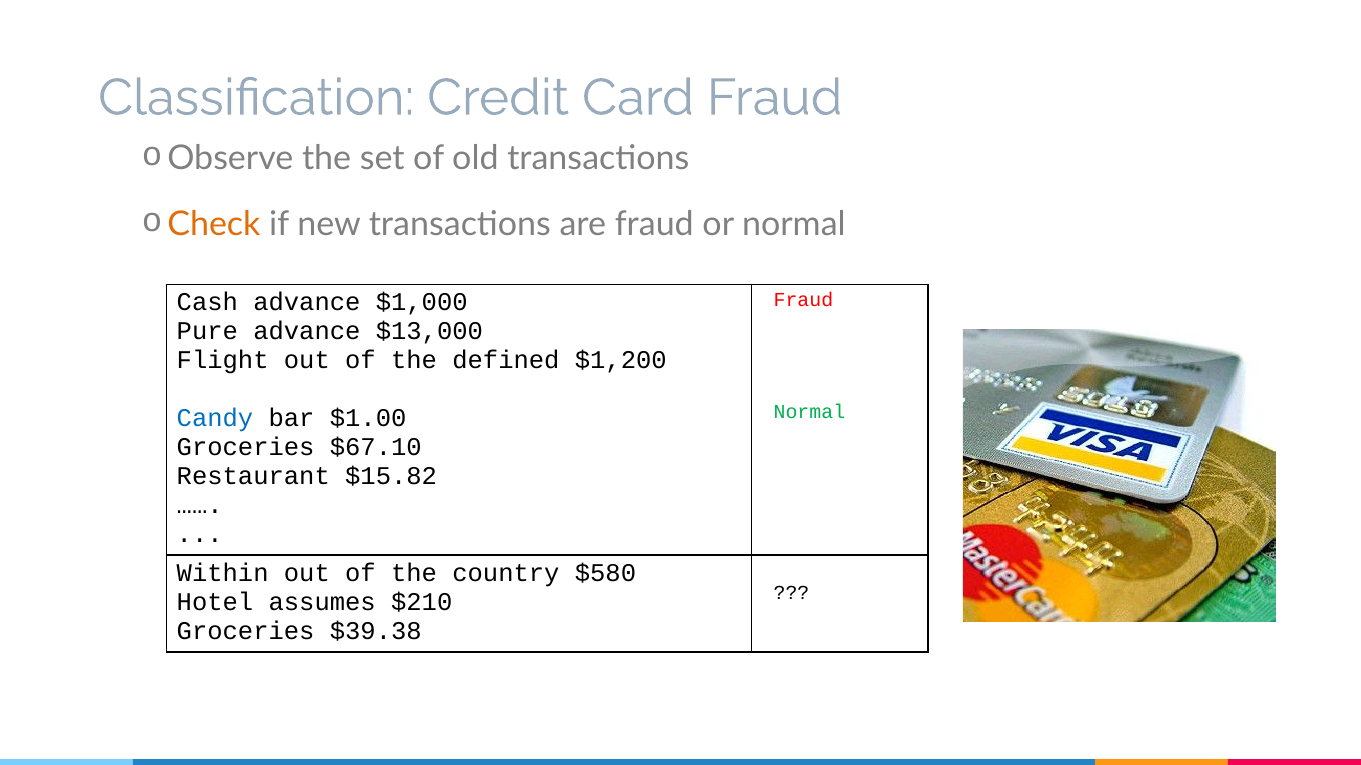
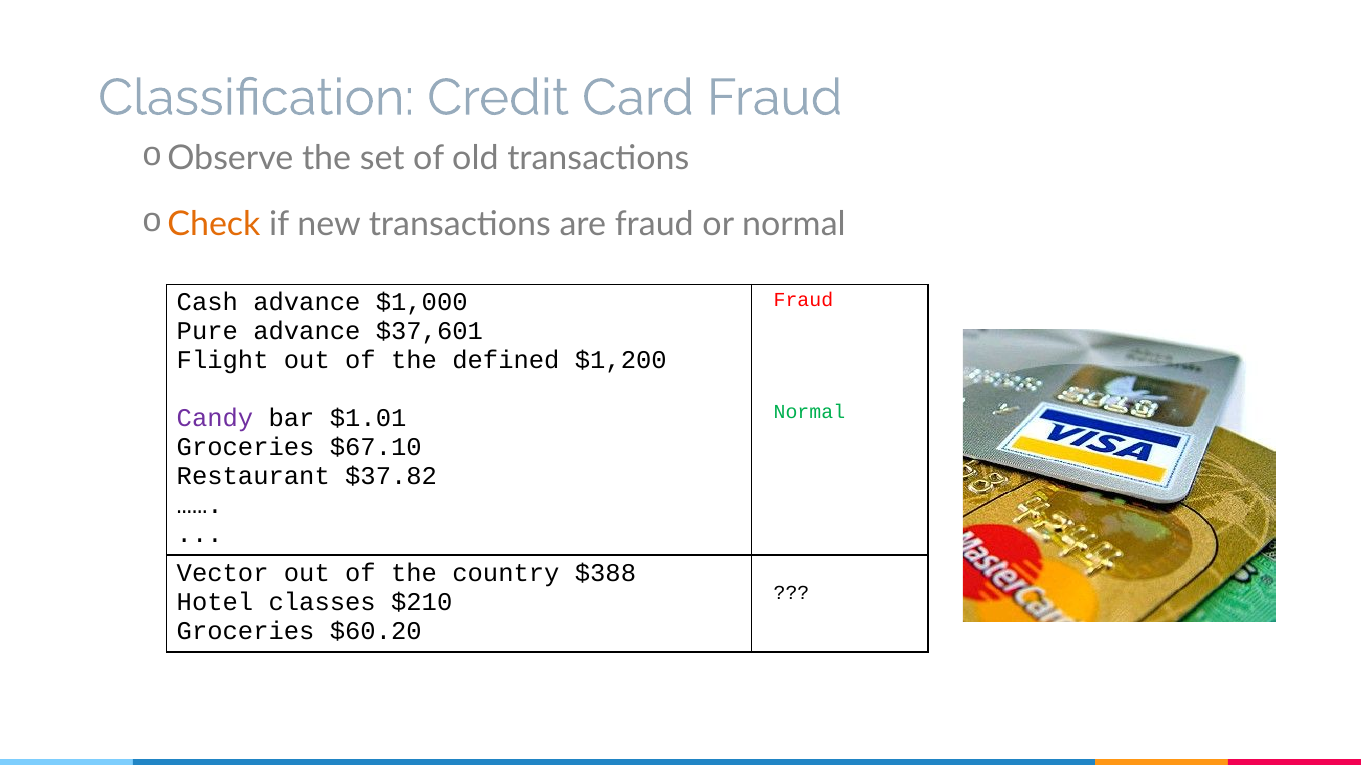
$13,000: $13,000 -> $37,601 (429, 332)
Candy colour: blue -> purple (215, 418)
$1.00: $1.00 -> $1.01 (368, 418)
$15.82: $15.82 -> $37.82 (391, 476)
Within: Within -> Vector (223, 573)
$580: $580 -> $388 (605, 573)
assumes: assumes -> classes (322, 602)
$39.38: $39.38 -> $60.20 (376, 631)
